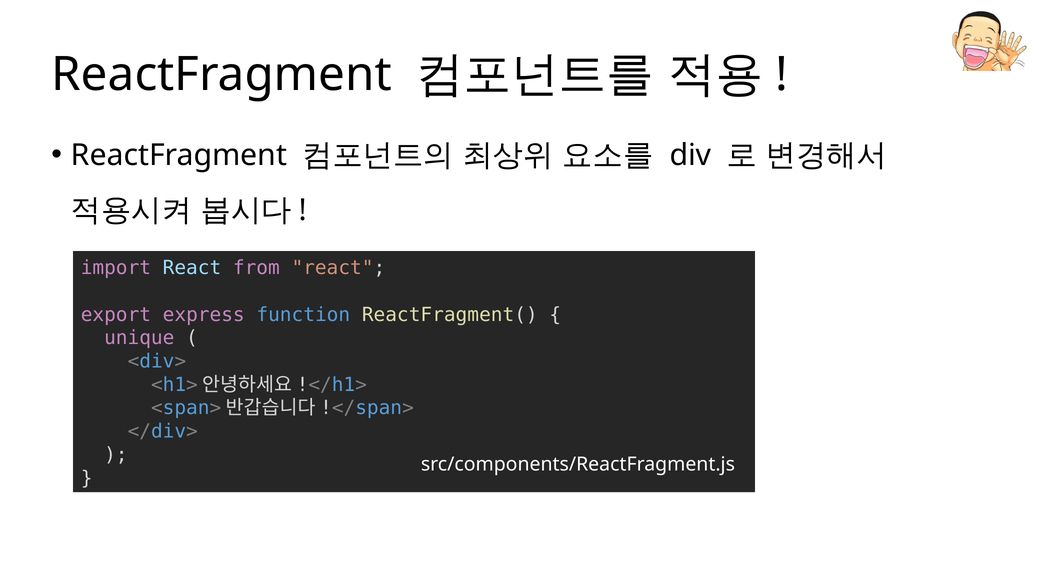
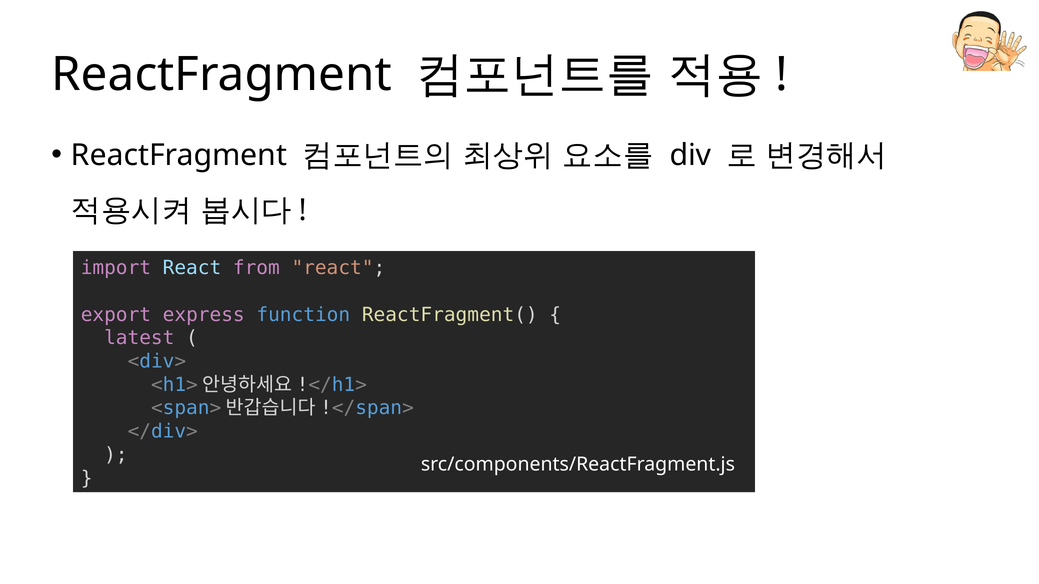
unique: unique -> latest (139, 338)
